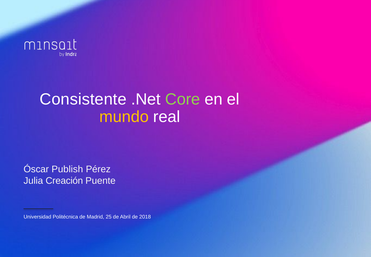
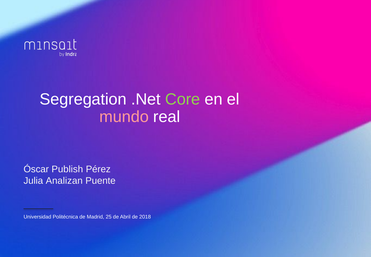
Consistente: Consistente -> Segregation (83, 99)
mundo colour: yellow -> pink (124, 117)
Creación: Creación -> Analizan (64, 181)
